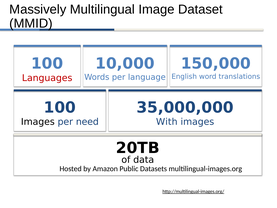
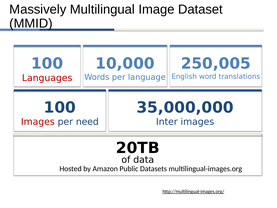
150,000: 150,000 -> 250,005 (216, 64)
Images colour: black -> red (38, 122)
With: With -> Inter (167, 122)
